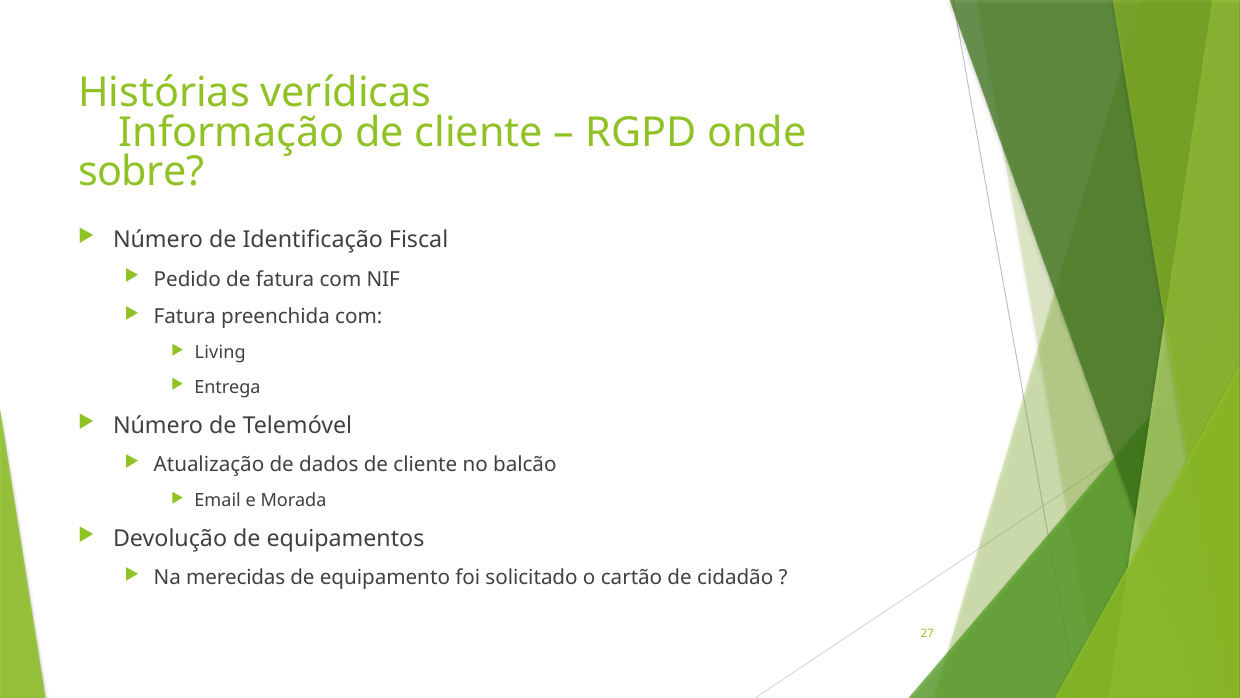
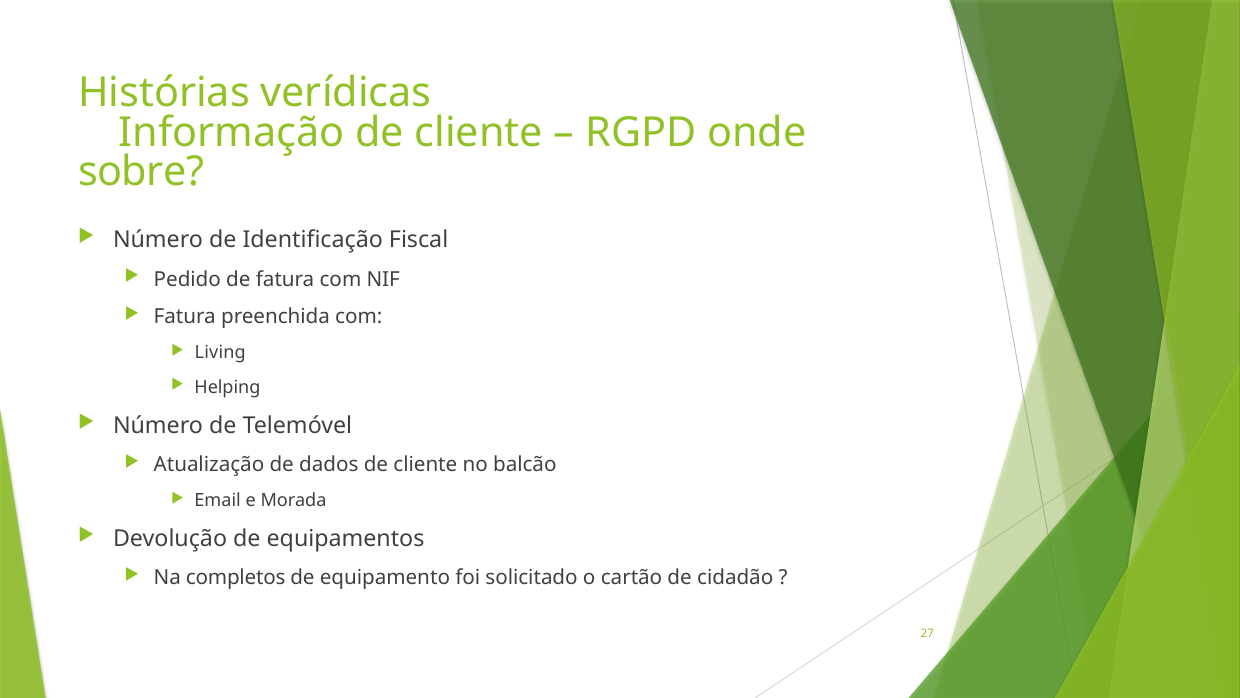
Entrega: Entrega -> Helping (227, 387)
merecidas: merecidas -> completos (236, 578)
